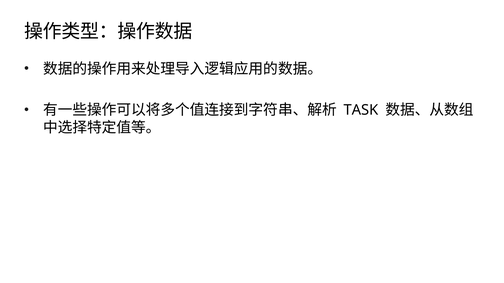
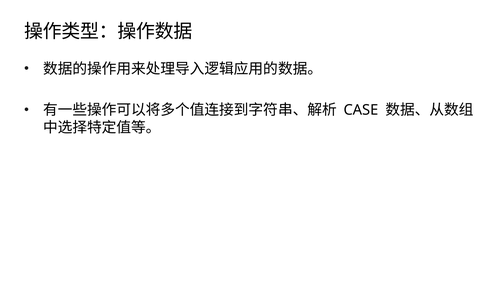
TASK: TASK -> CASE (361, 110)
